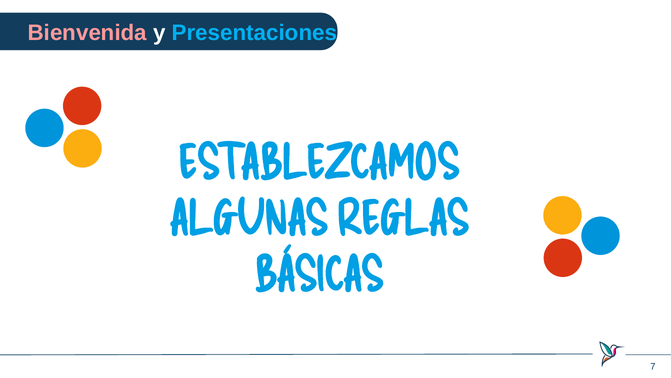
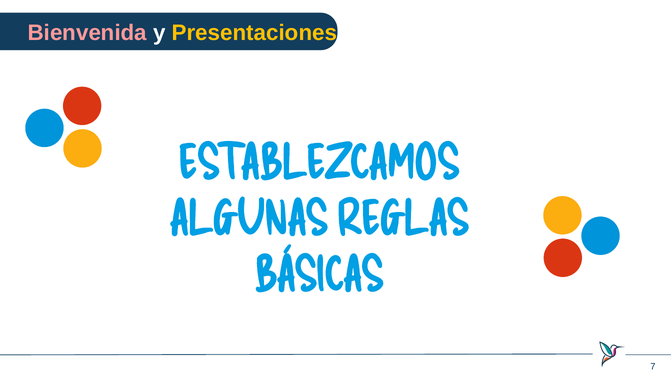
Presentaciones colour: light blue -> yellow (254, 33)
